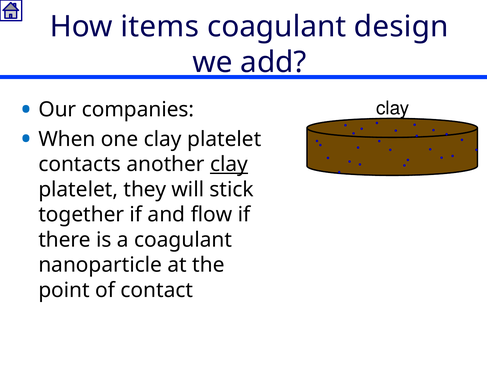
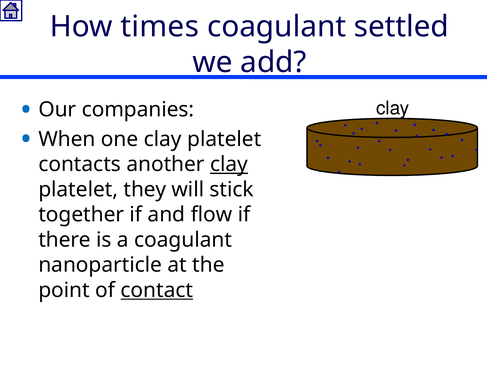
items: items -> times (160, 27)
design: design -> settled (401, 27)
contact underline: none -> present (157, 290)
